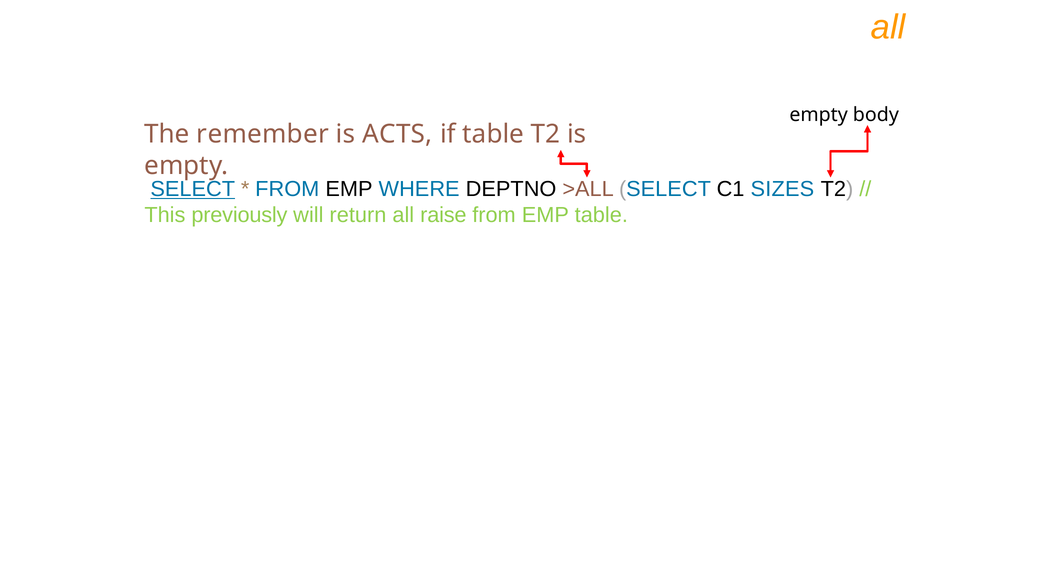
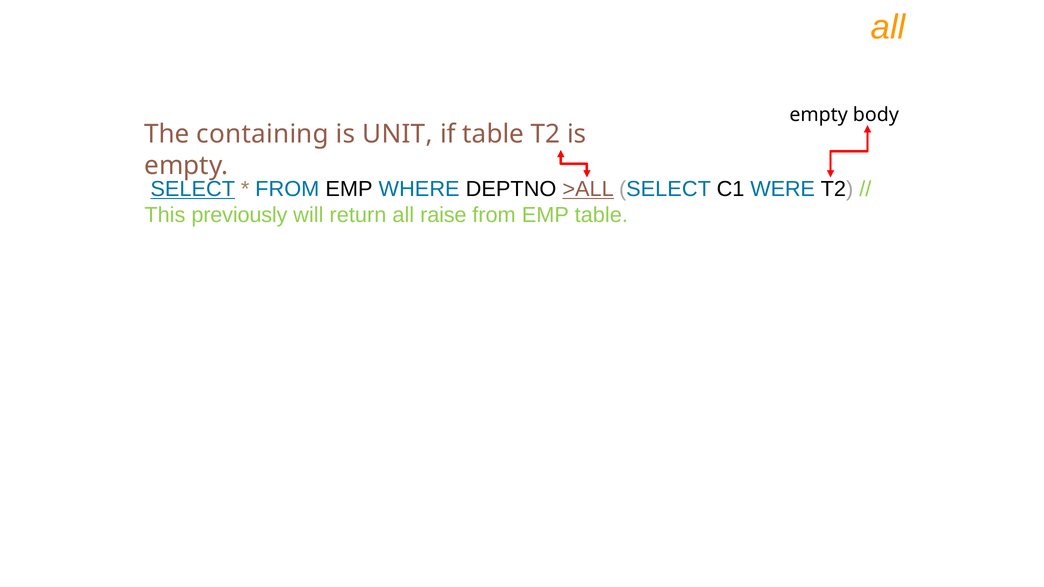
remember: remember -> containing (263, 134)
ACTS: ACTS -> UNIT (397, 134)
>ALL underline: none -> present (588, 189)
SIZES: SIZES -> WERE (783, 189)
